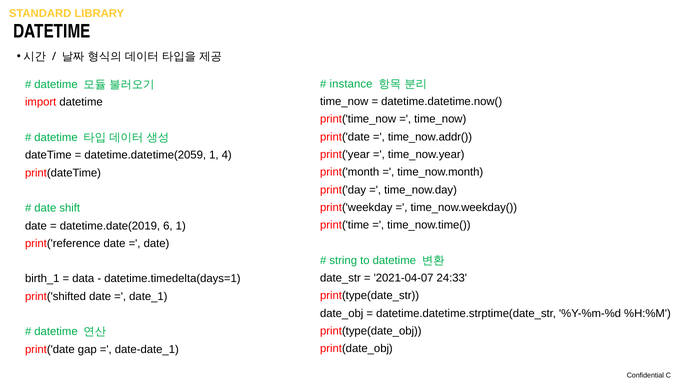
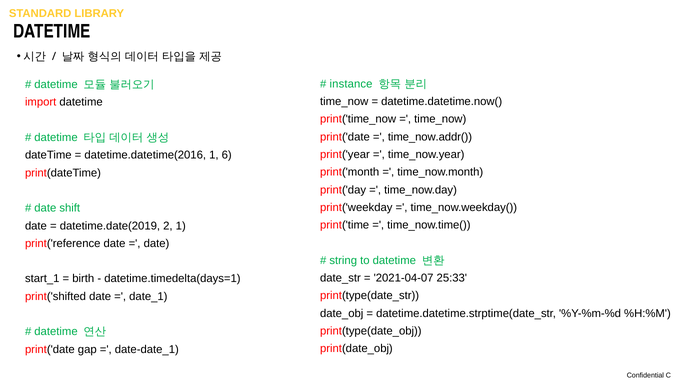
datetime.datetime(2059: datetime.datetime(2059 -> datetime.datetime(2016 (145, 155)
4: 4 -> 6 (227, 155)
6: 6 -> 2 (168, 226)
24:33: 24:33 -> 25:33 (452, 278)
birth_1: birth_1 -> start_1 (42, 279)
data: data -> birth (83, 279)
